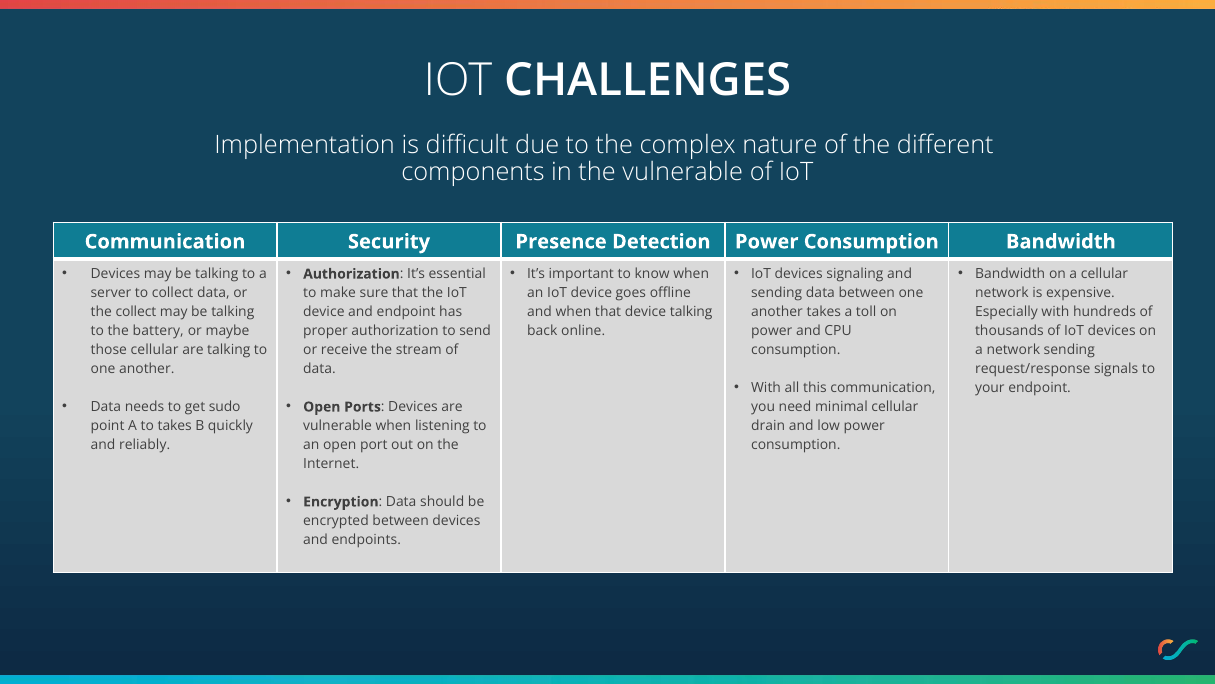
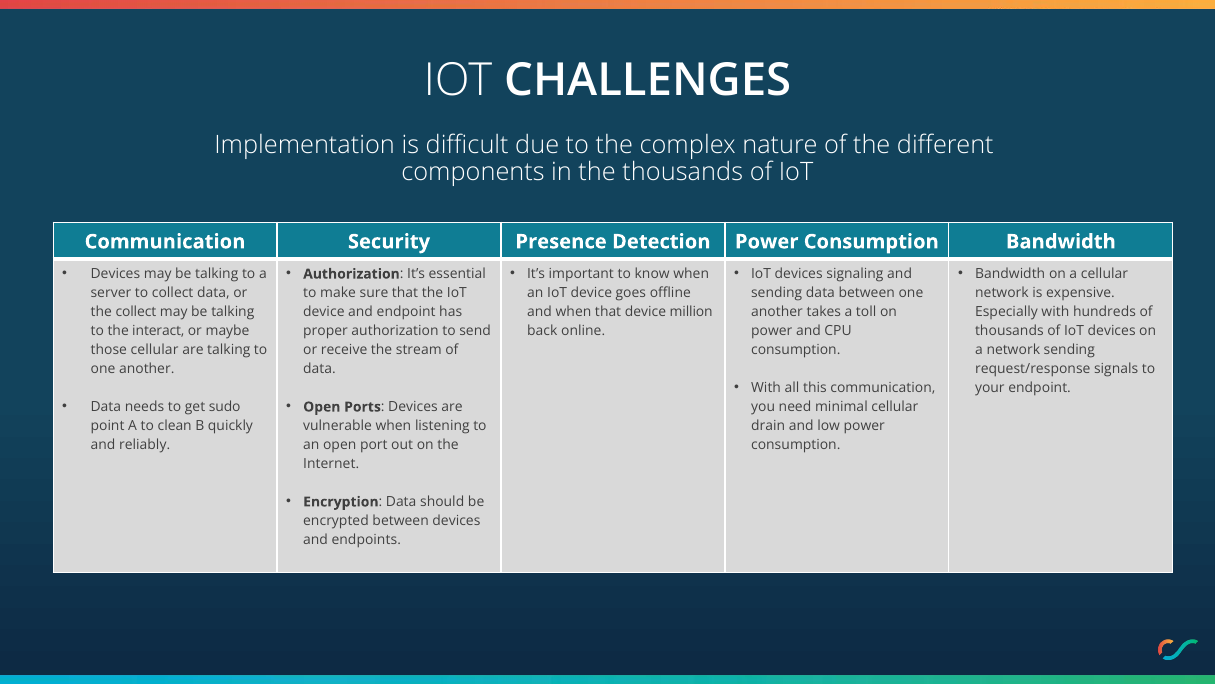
the vulnerable: vulnerable -> thousands (683, 172)
device talking: talking -> million (691, 312)
battery: battery -> interact (158, 331)
to takes: takes -> clean (175, 426)
